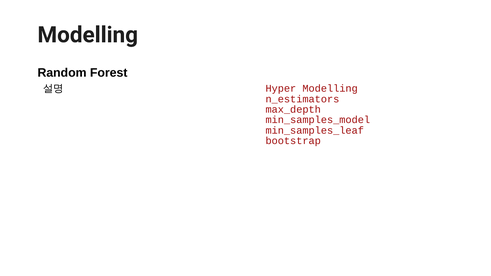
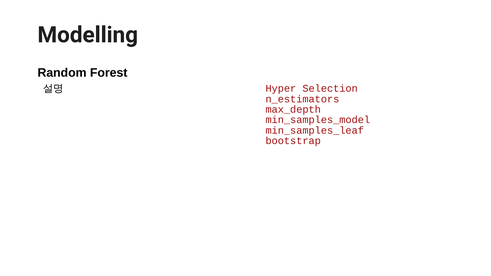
Modelling: Modelling -> Selection (330, 89)
